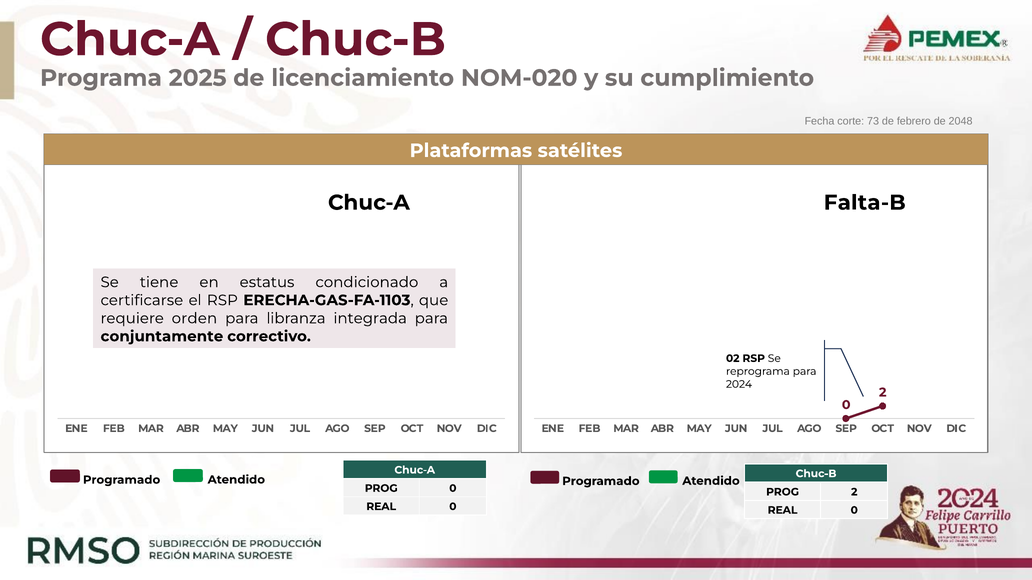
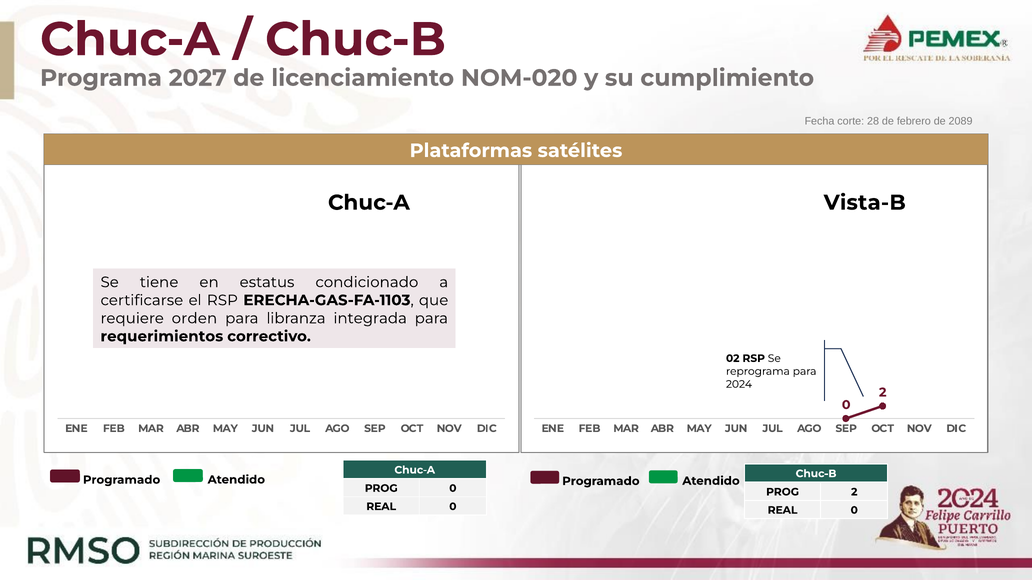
2025: 2025 -> 2027 (198, 78)
73: 73 -> 28 (873, 121)
2048: 2048 -> 2089 (961, 121)
Falta-B: Falta-B -> Vista-B (865, 203)
conjuntamente: conjuntamente -> requerimientos (162, 337)
